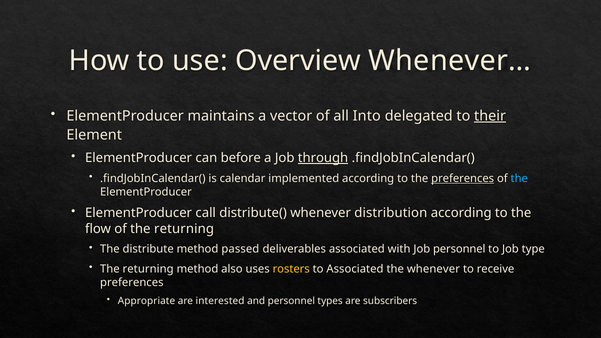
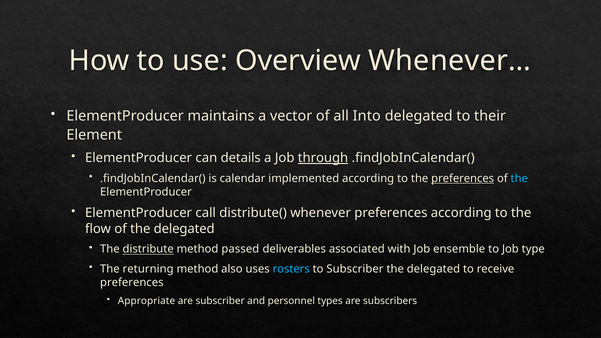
their underline: present -> none (490, 116)
before: before -> details (241, 158)
whenever distribution: distribution -> preferences (391, 213)
of the returning: returning -> delegated (184, 229)
distribute underline: none -> present (148, 249)
Job personnel: personnel -> ensemble (459, 249)
rosters colour: yellow -> light blue (291, 269)
to Associated: Associated -> Subscriber (355, 269)
whenever: whenever -> delegated (433, 269)
are interested: interested -> subscriber (220, 301)
